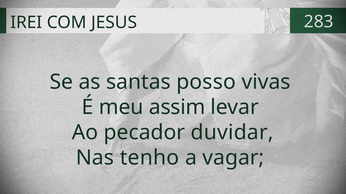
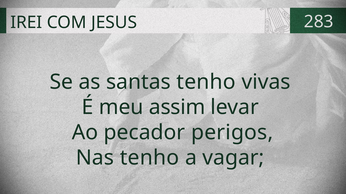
santas posso: posso -> tenho (206, 82)
duvidar: duvidar -> perigos (232, 133)
